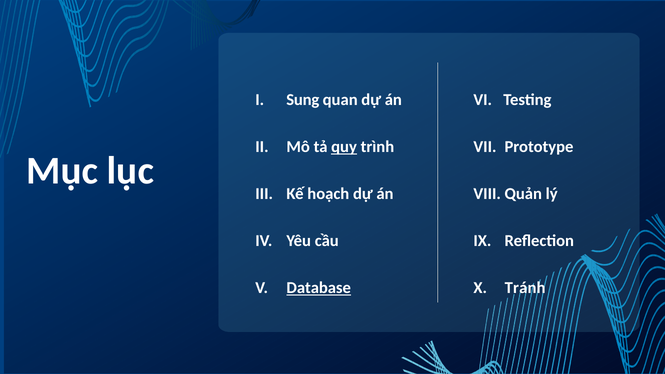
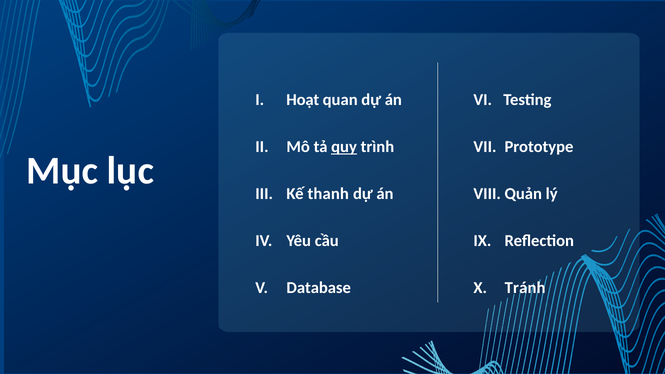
Sung: Sung -> Hoạt (303, 100)
hoạch: hoạch -> thanh (328, 194)
Database underline: present -> none (319, 288)
